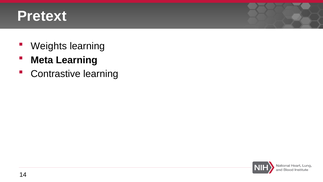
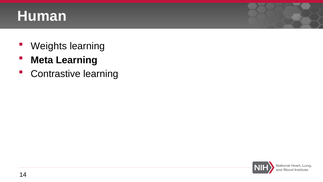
Pretext: Pretext -> Human (42, 16)
